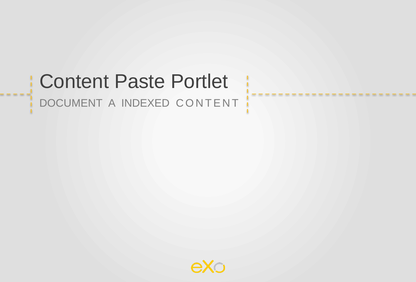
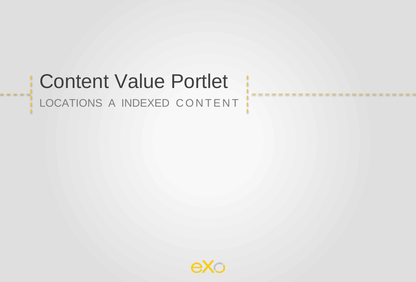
Paste: Paste -> Value (140, 81)
DOCUMENT: DOCUMENT -> LOCATIONS (71, 103)
